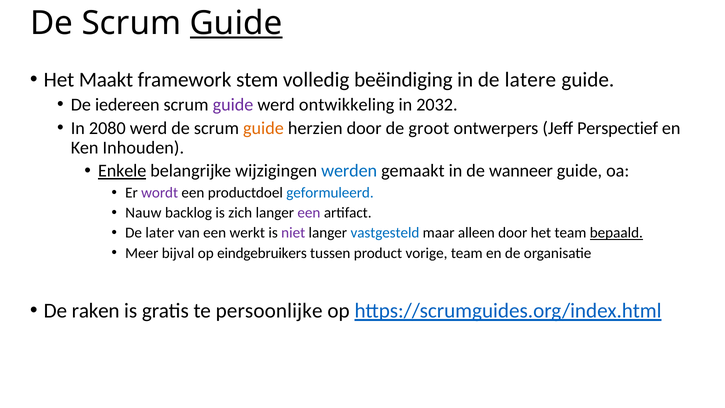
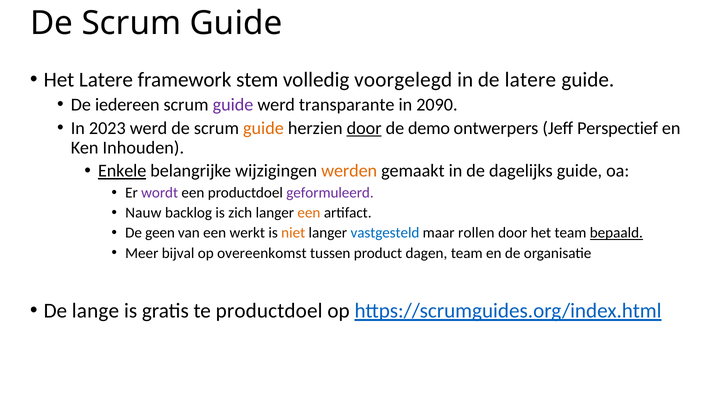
Guide underline: present -> none (236, 23)
Het Maakt: Maakt -> Latere (106, 80)
beëindiging: beëindiging -> voorgelegd (403, 80)
ontwikkeling: ontwikkeling -> transparante (347, 105)
2032: 2032 -> 2090 (437, 105)
2080: 2080 -> 2023 (107, 128)
door underline: none -> present (364, 128)
groot: groot -> demo (429, 128)
werden colour: blue -> orange (349, 171)
wanneer: wanneer -> dagelijks (521, 171)
geformuleerd colour: blue -> purple (330, 193)
een colour: purple -> orange (309, 213)
later: later -> geen (160, 233)
niet colour: purple -> orange (293, 233)
alleen: alleen -> rollen (476, 233)
eindgebruikers: eindgebruikers -> overeenkomst (262, 253)
vorige: vorige -> dagen (426, 253)
raken: raken -> lange (95, 311)
te persoonlijke: persoonlijke -> productdoel (269, 311)
